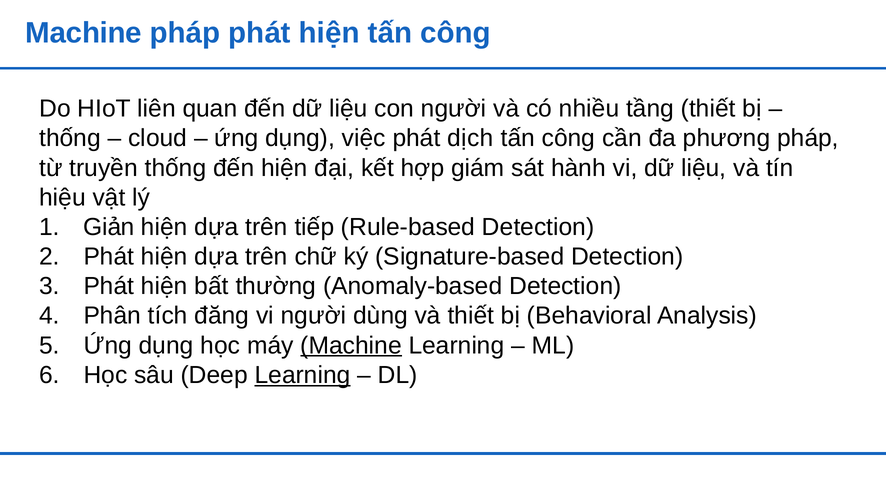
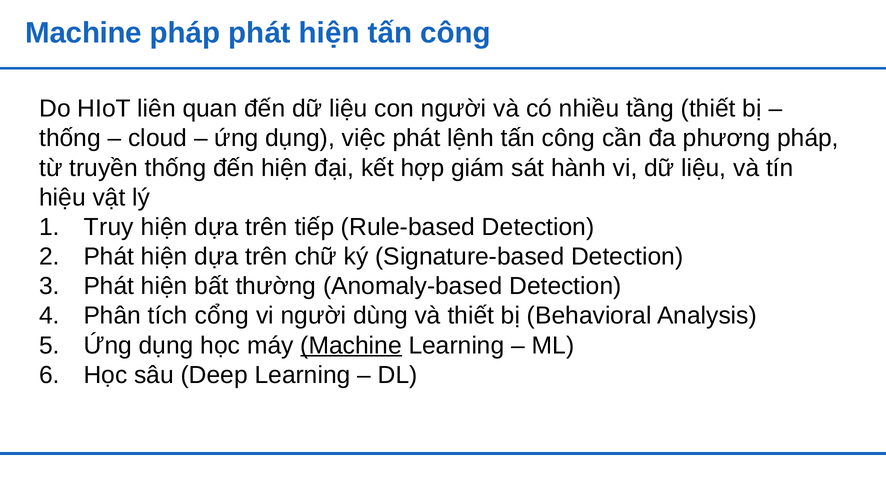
dịch: dịch -> lệnh (471, 138)
Giản: Giản -> Truy (109, 227)
đăng: đăng -> cổng (222, 315)
Learning underline: present -> none (303, 374)
